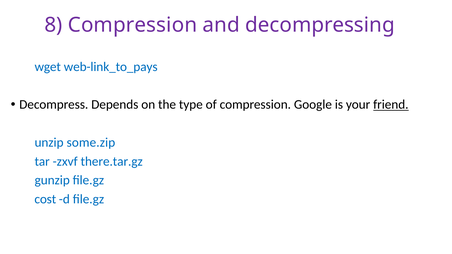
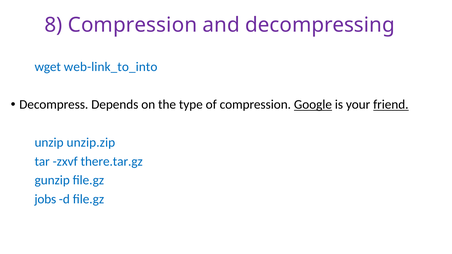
web-link_to_pays: web-link_to_pays -> web-link_to_into (111, 67)
Google underline: none -> present (313, 105)
some.zip: some.zip -> unzip.zip (91, 143)
cost: cost -> jobs (45, 199)
